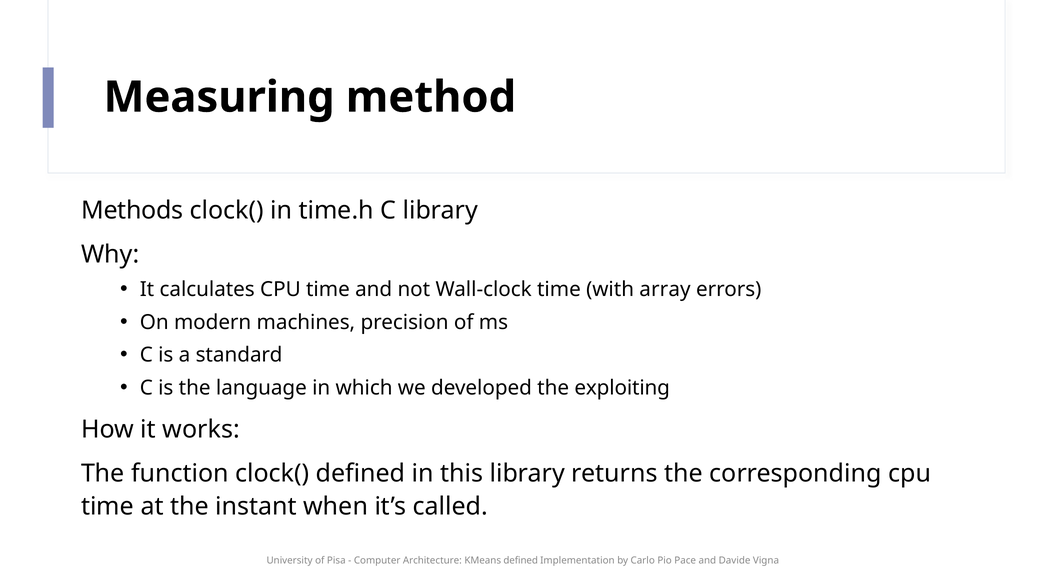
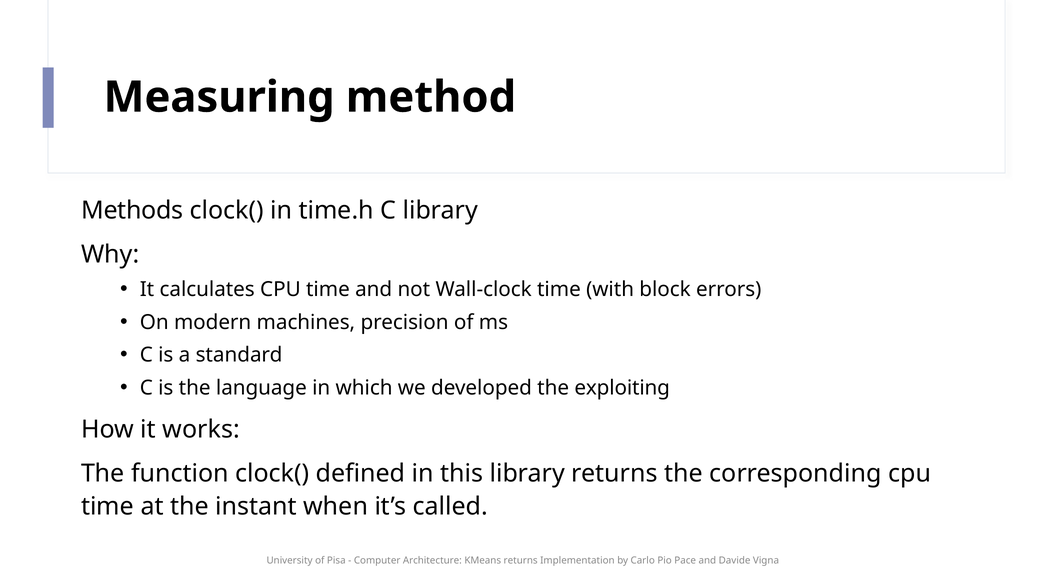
array: array -> block (665, 290)
KMeans defined: defined -> returns (521, 560)
